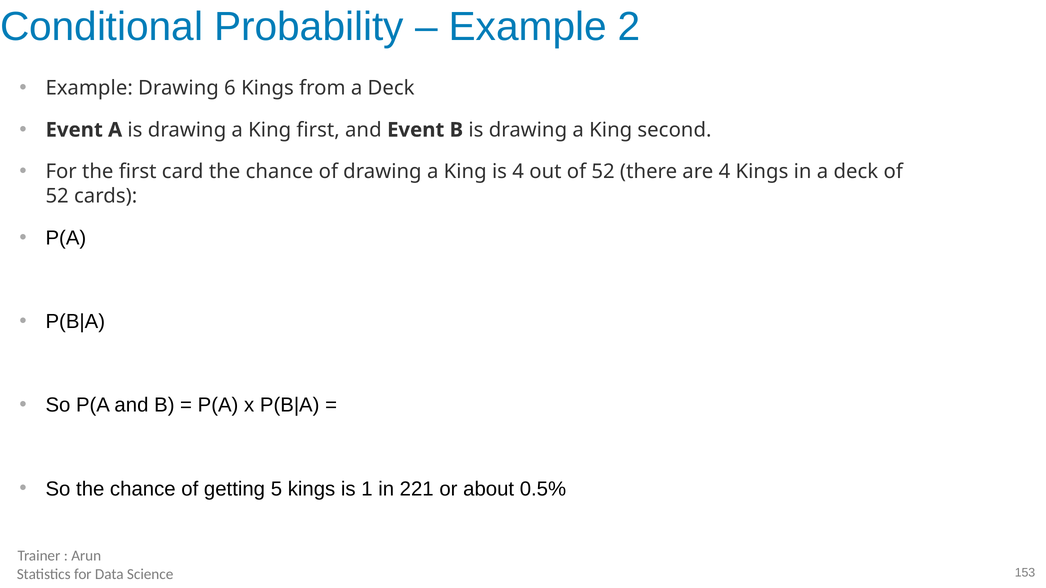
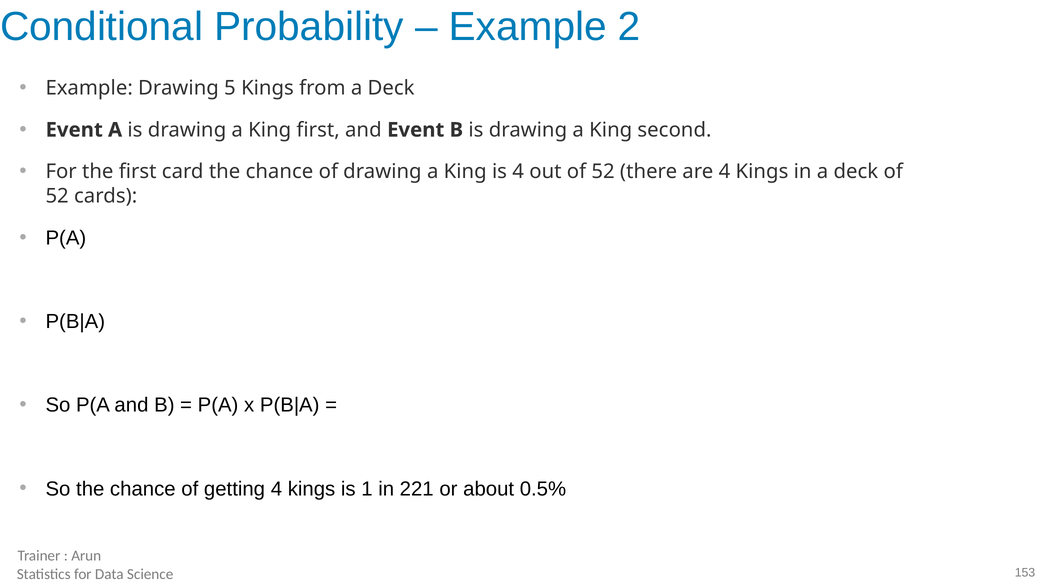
6: 6 -> 5 (230, 88)
getting 5: 5 -> 4 (276, 489)
